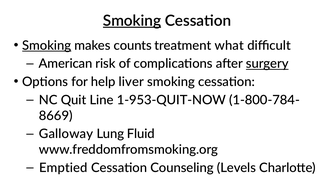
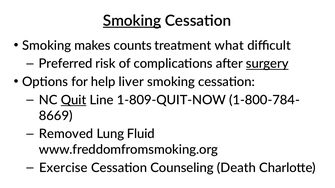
Smoking underline: present -> none (47, 46)
American: American -> Preferred (66, 64)
Quit underline: none -> present (74, 100)
1-953-QUIT-NOW: 1-953-QUIT-NOW -> 1-809-QUIT-NOW (171, 100)
Galloway: Galloway -> Removed (66, 134)
Emptied: Emptied -> Exercise (63, 168)
Levels: Levels -> Death (236, 168)
